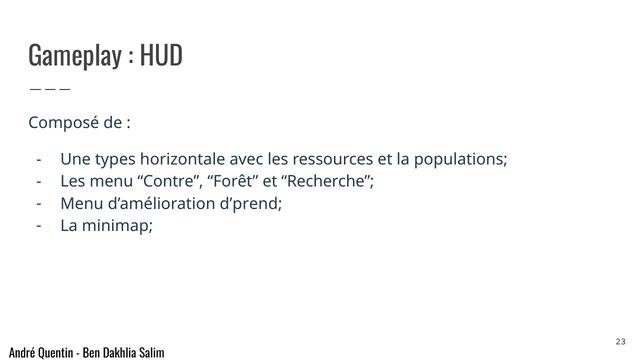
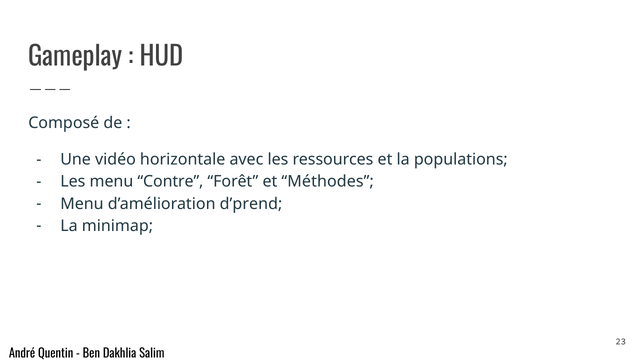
types: types -> vidéo (115, 159)
Recherche: Recherche -> Méthodes (328, 181)
